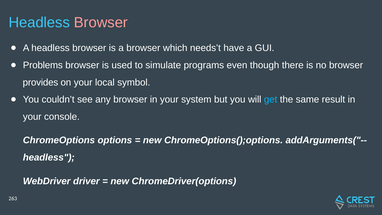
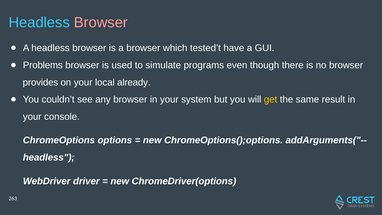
needs’t: needs’t -> tested’t (205, 48)
symbol: symbol -> already (134, 82)
get colour: light blue -> yellow (271, 100)
